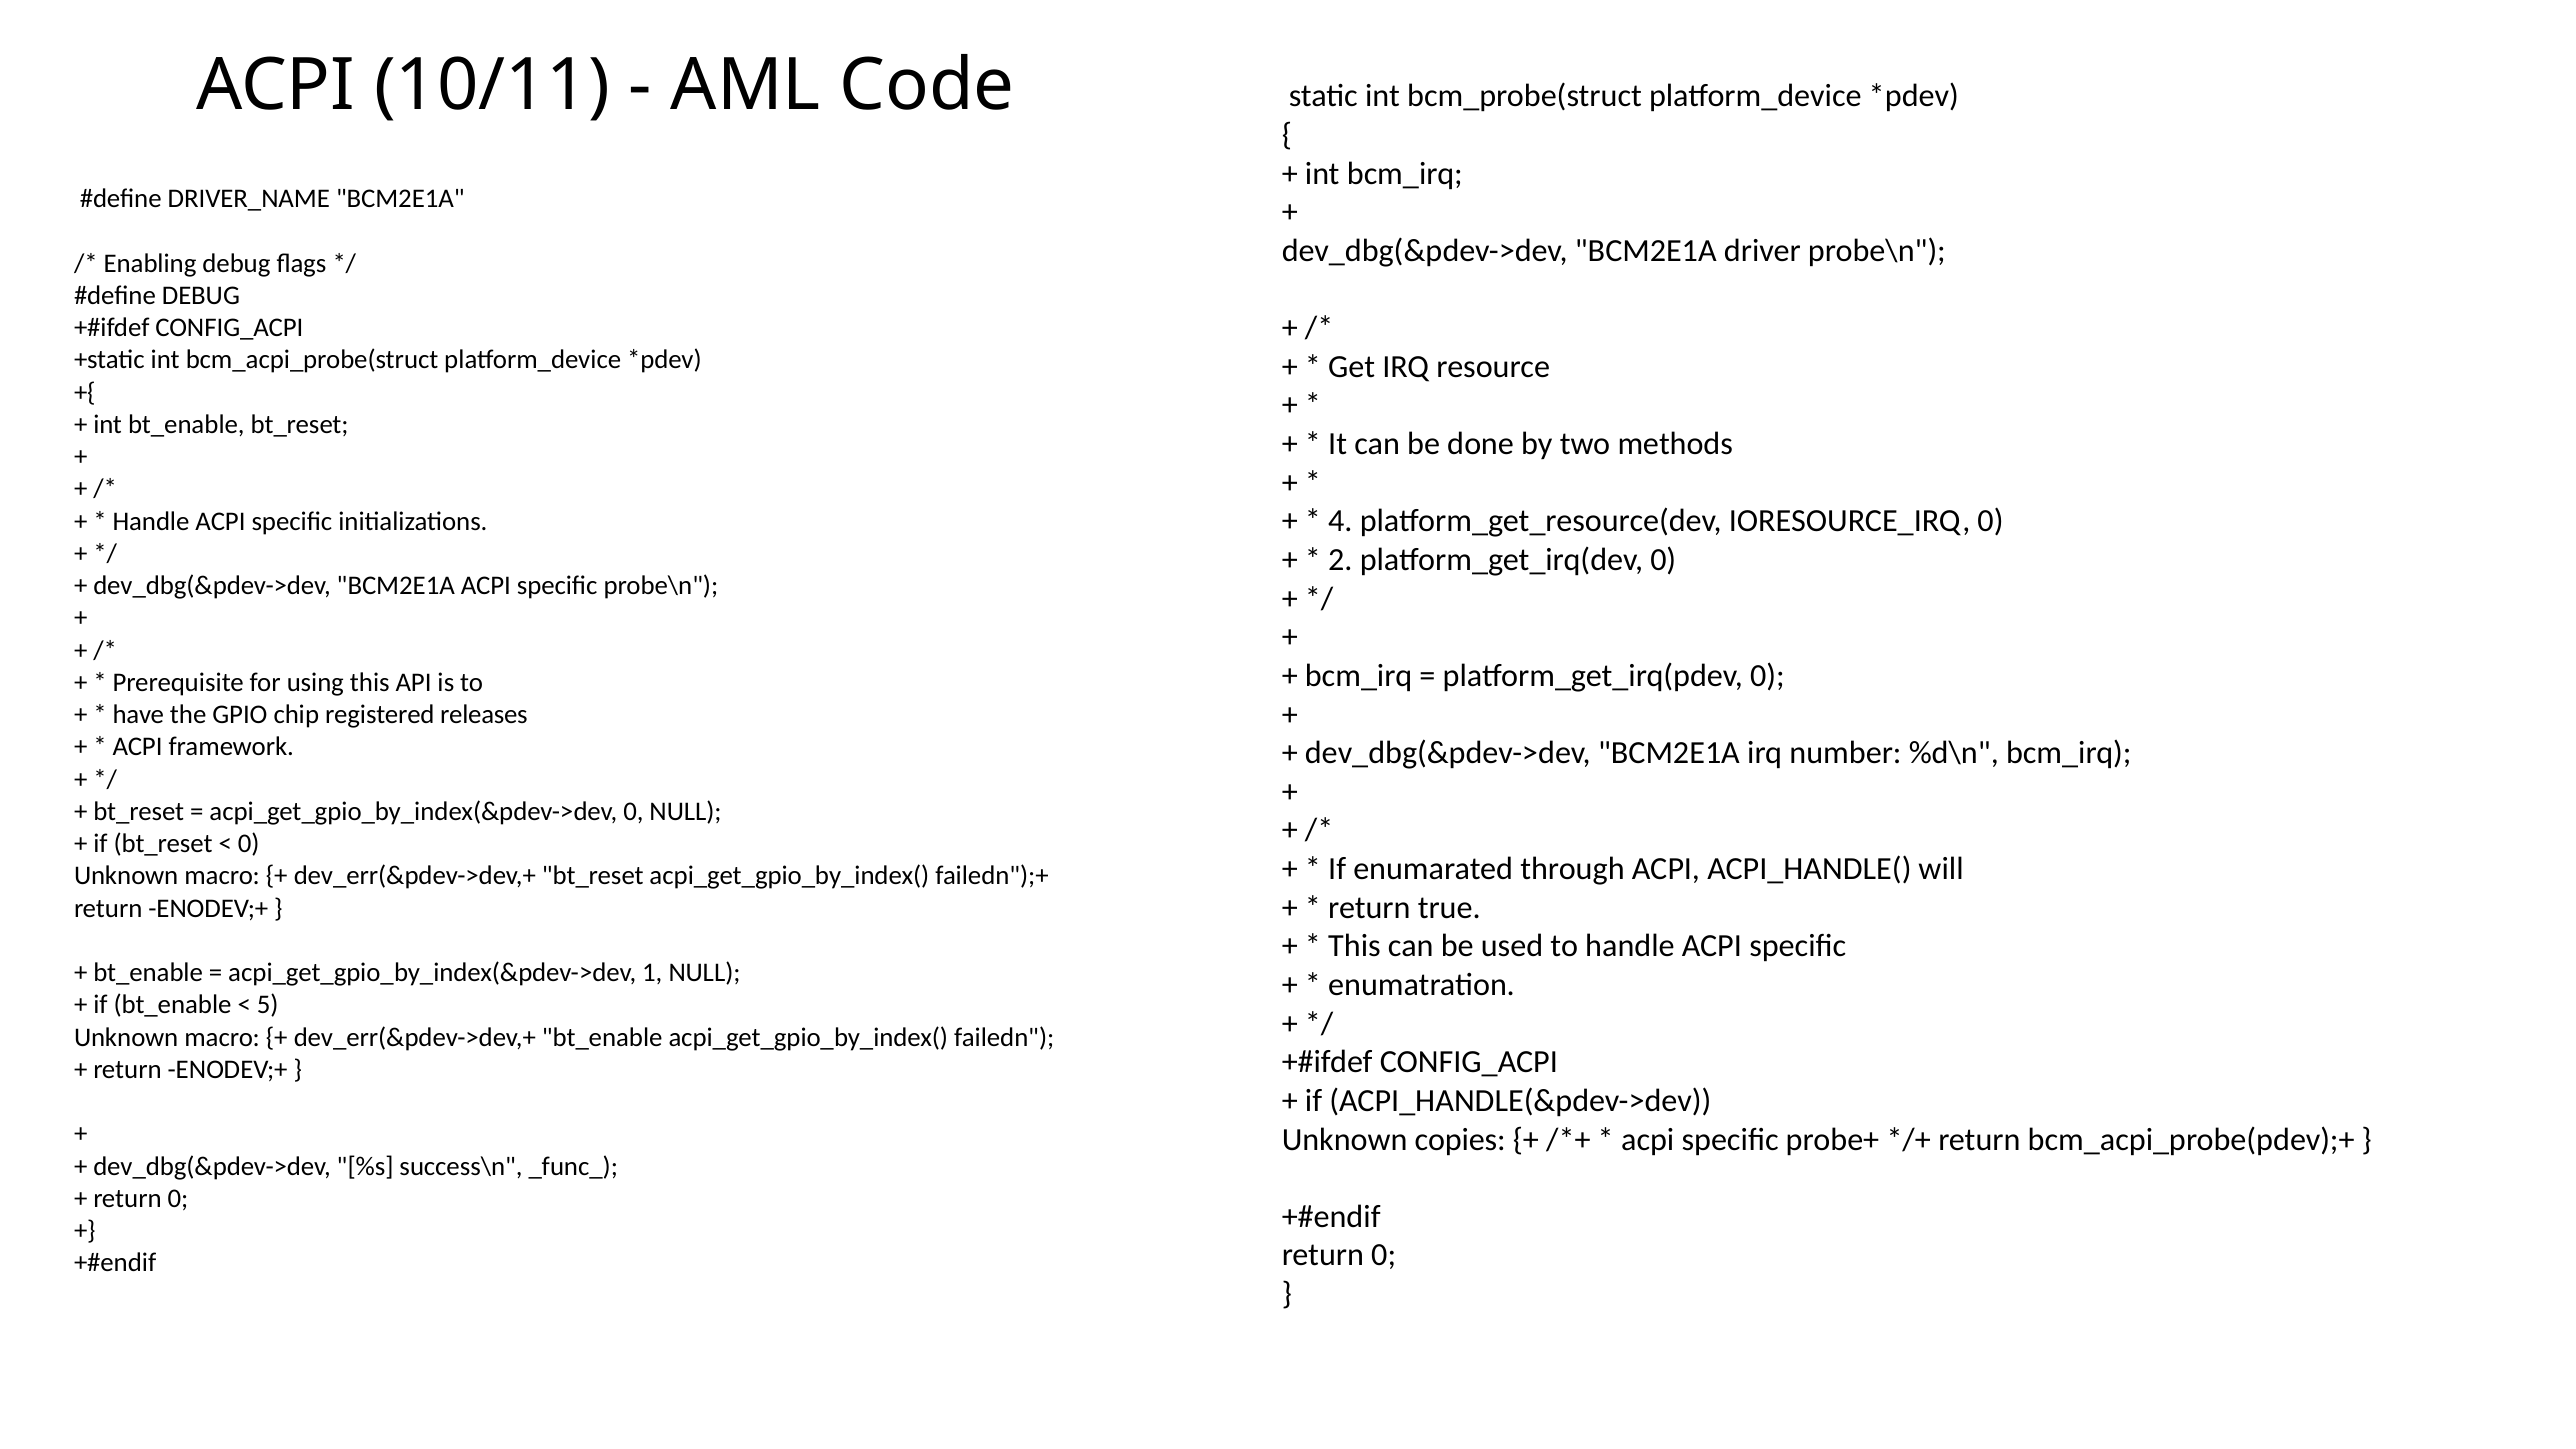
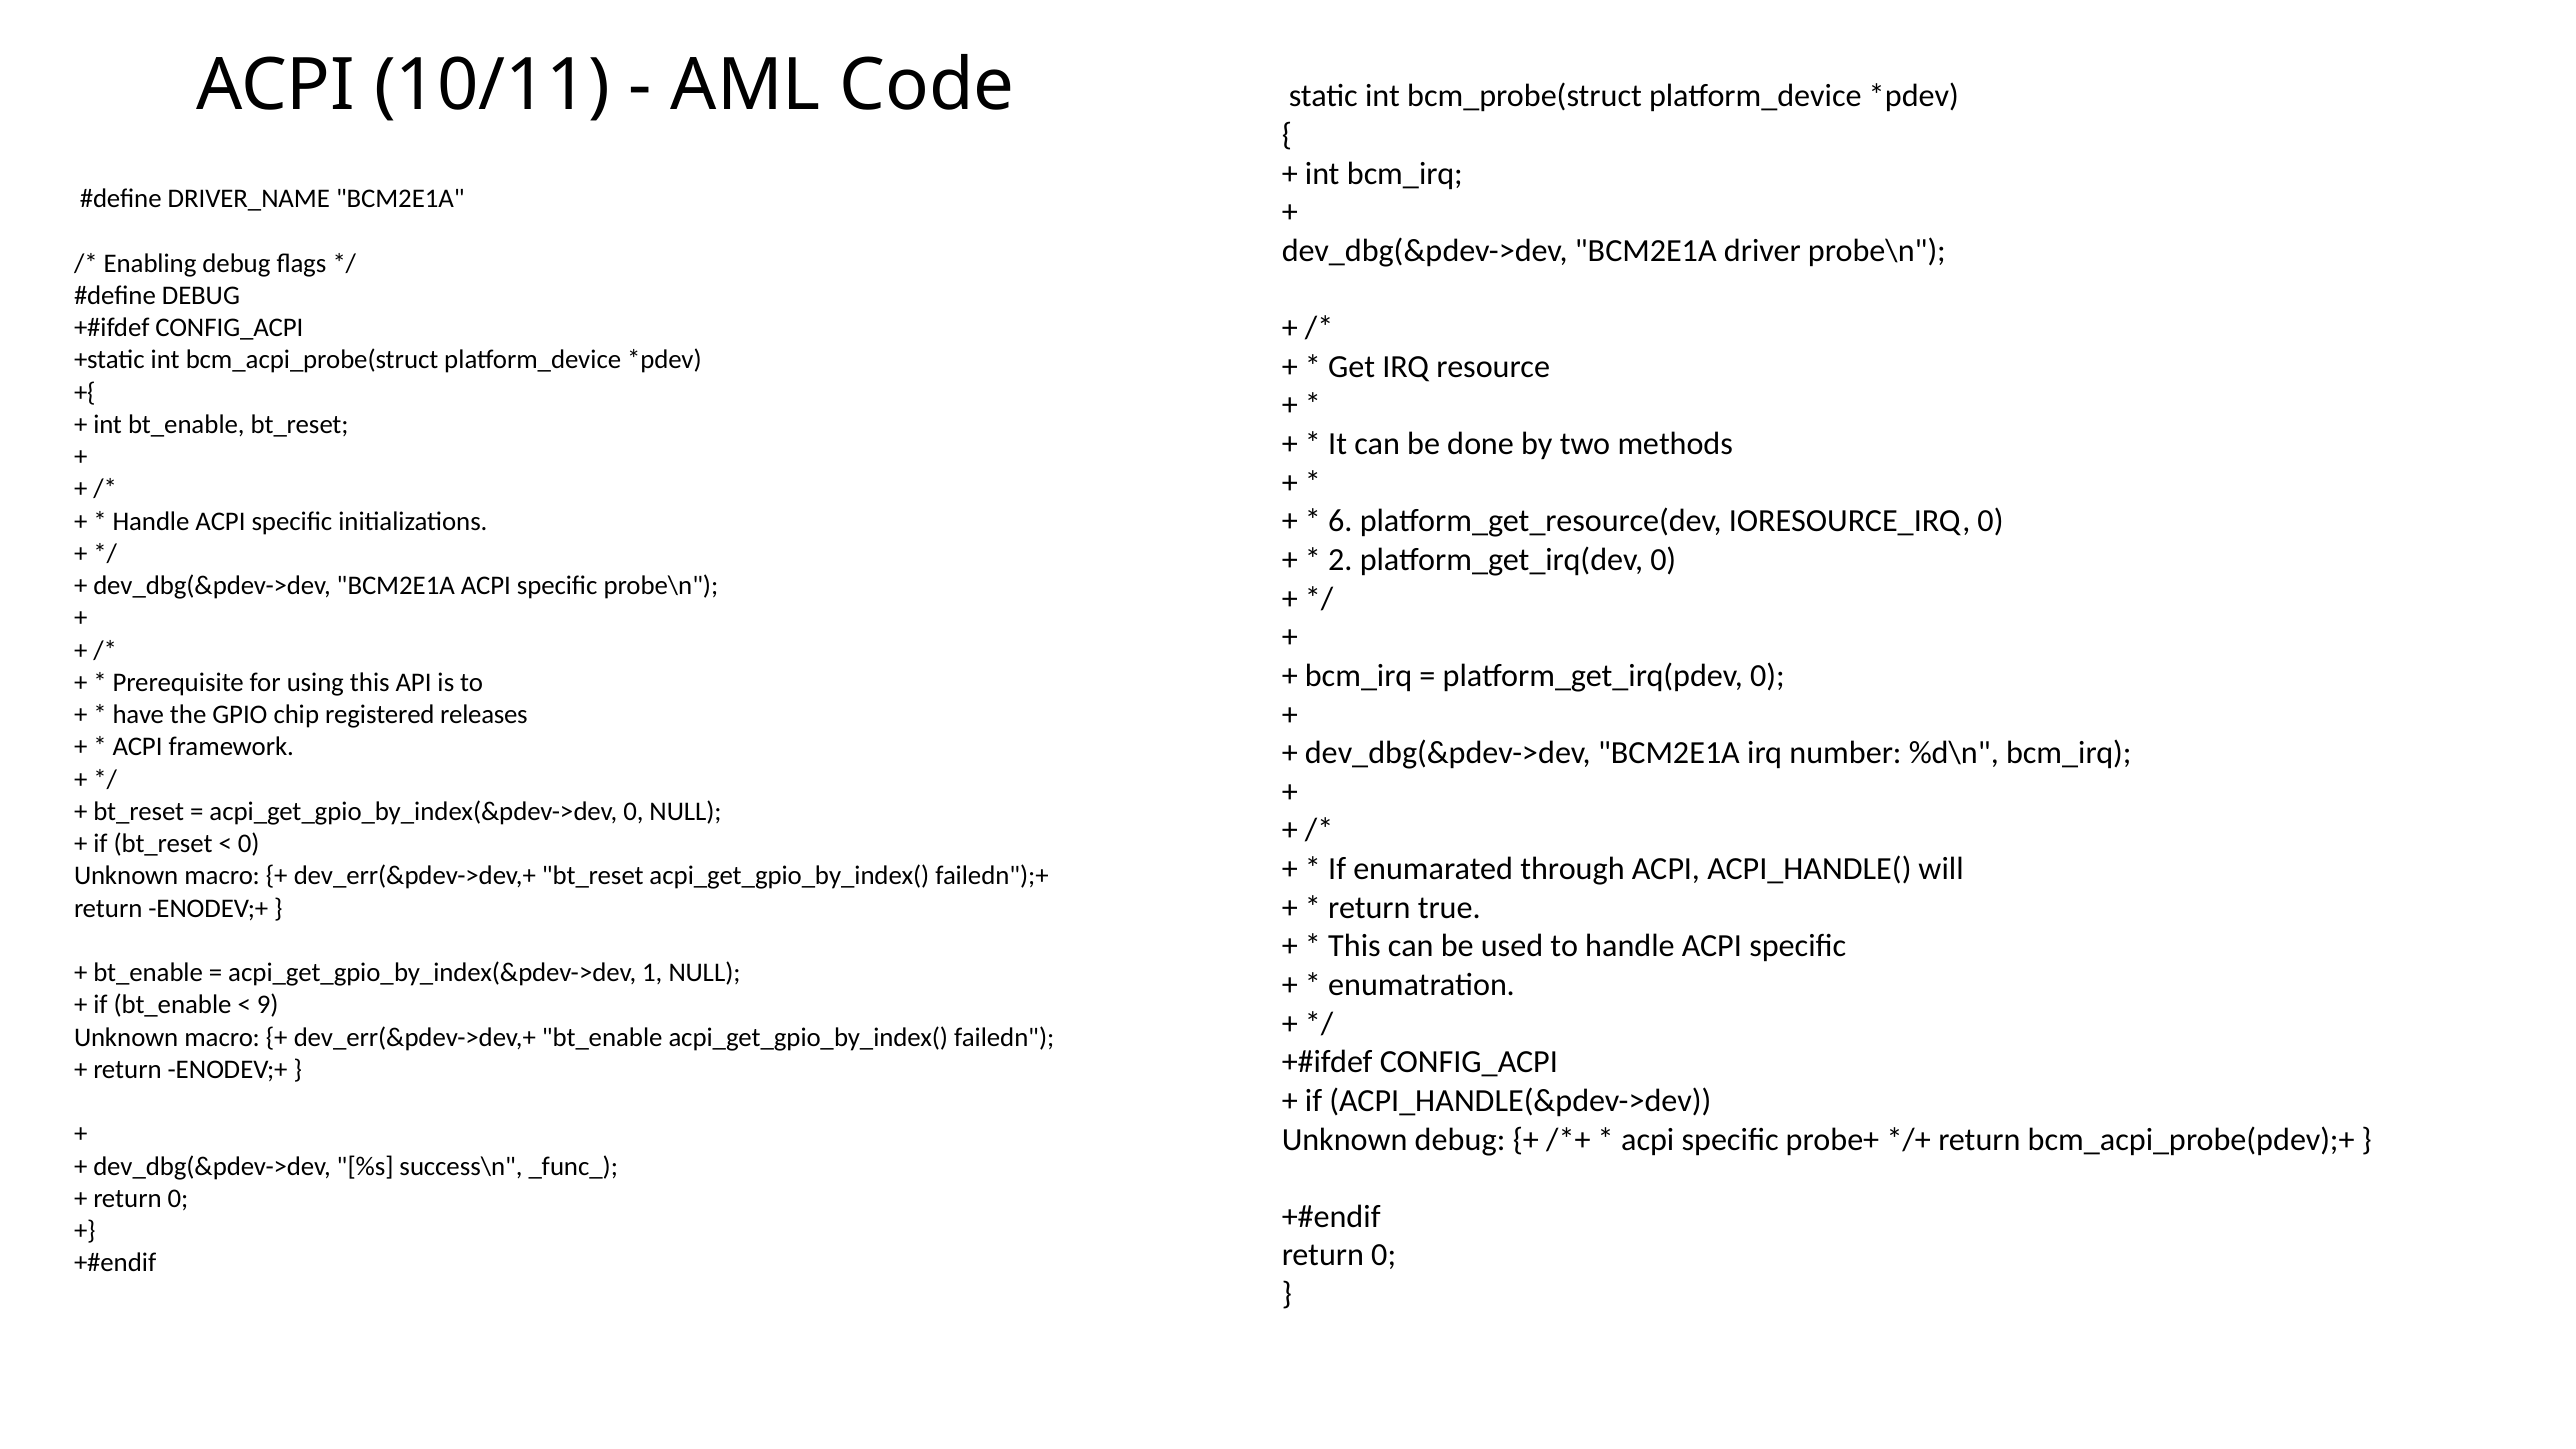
4: 4 -> 6 (1340, 521)
5: 5 -> 9 (268, 1005)
Unknown copies: copies -> debug (1460, 1139)
